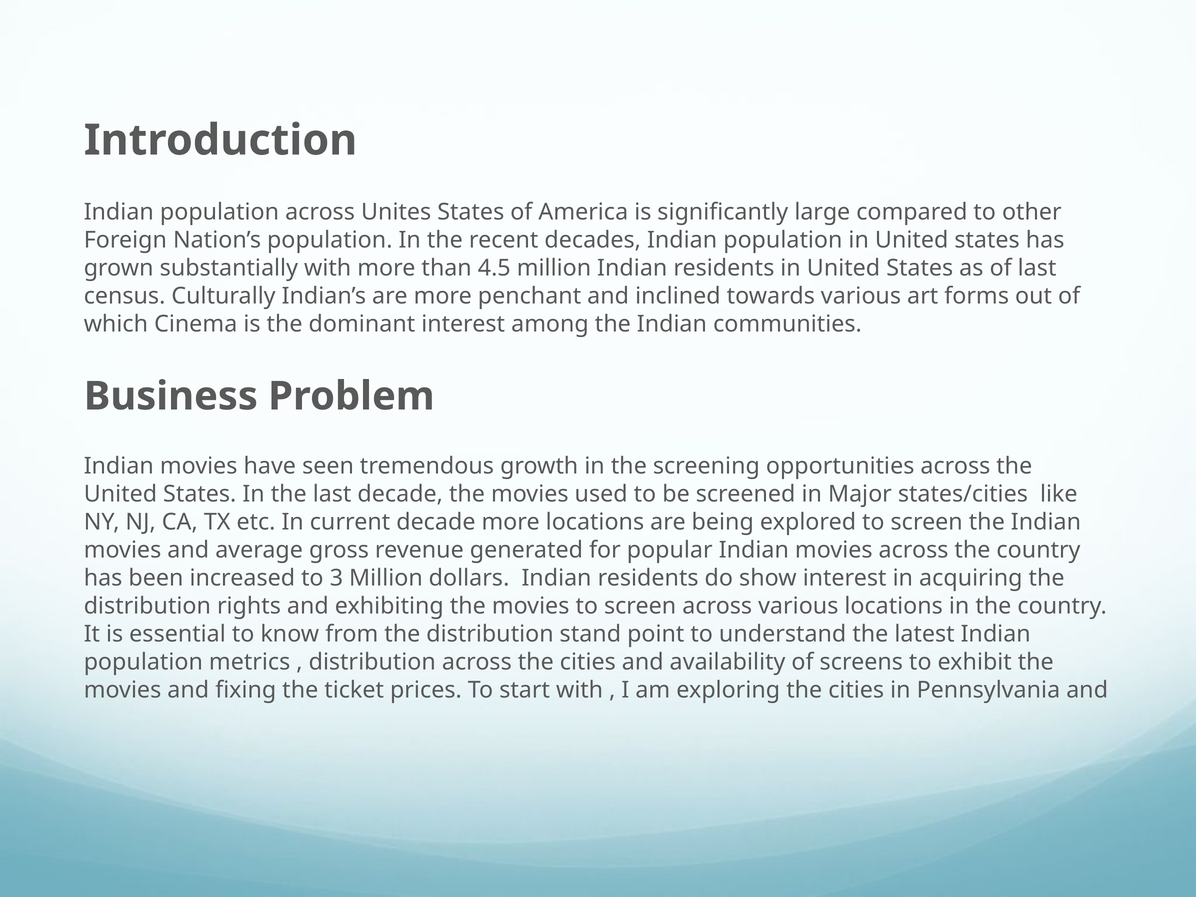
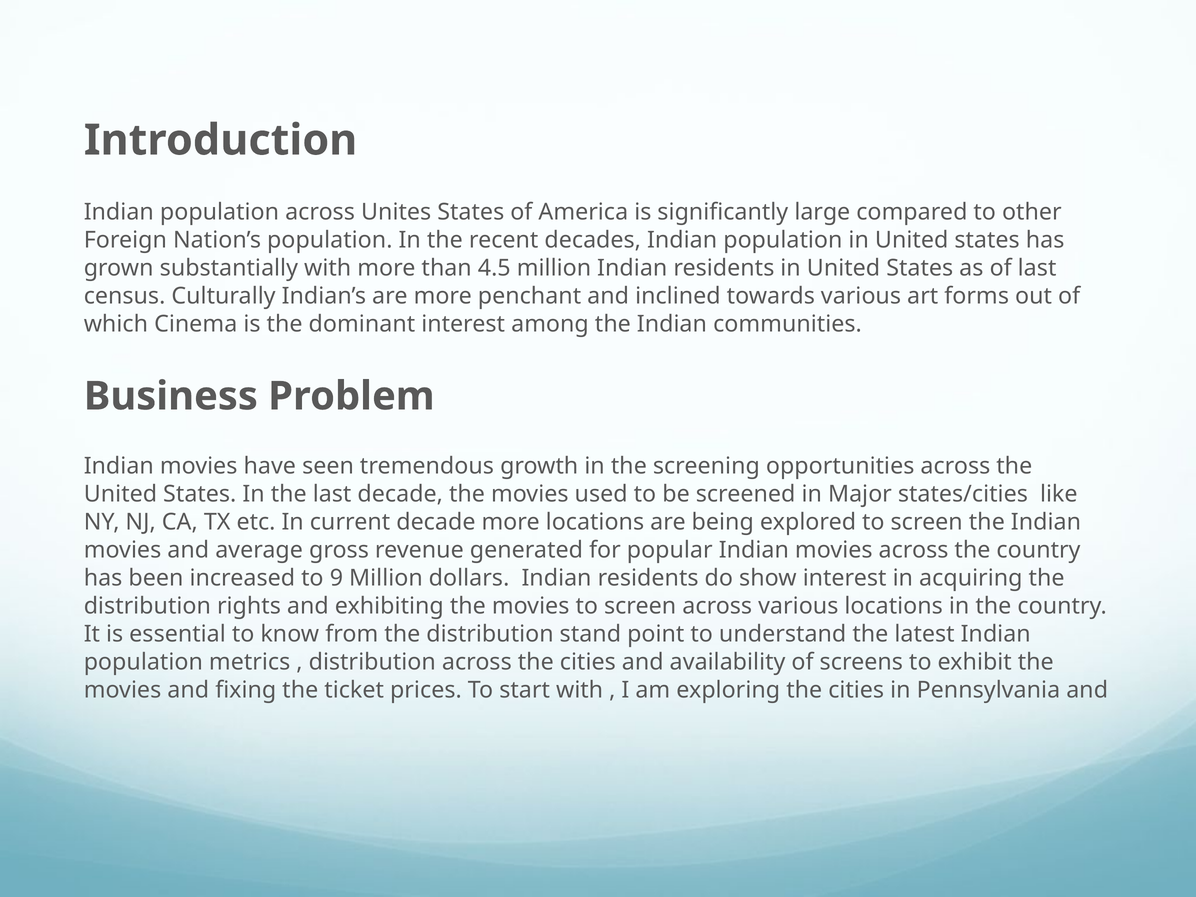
3: 3 -> 9 (336, 578)
